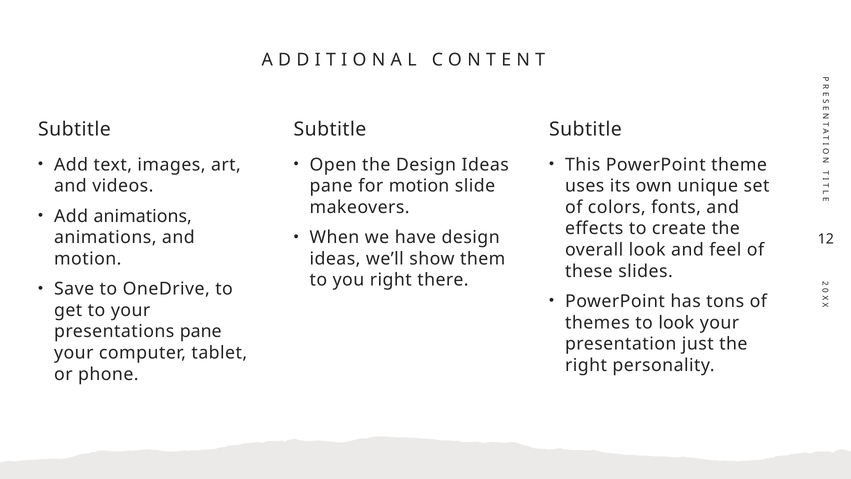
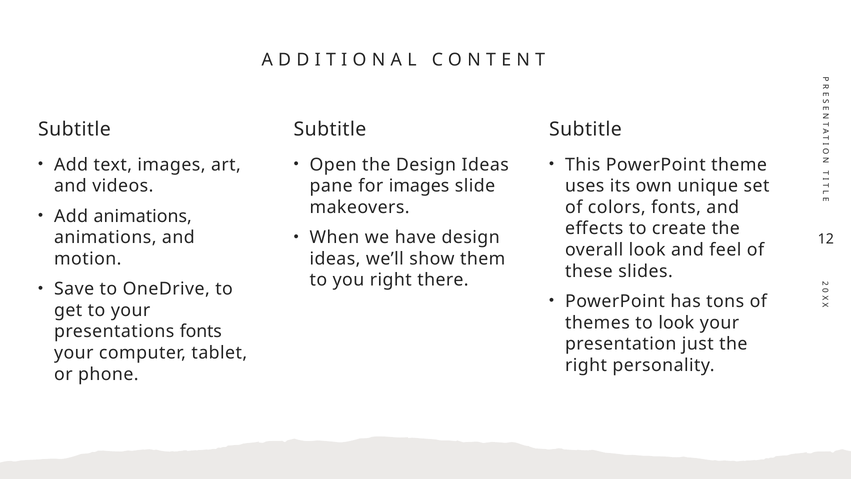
for motion: motion -> images (419, 186)
presentations pane: pane -> fonts (201, 331)
